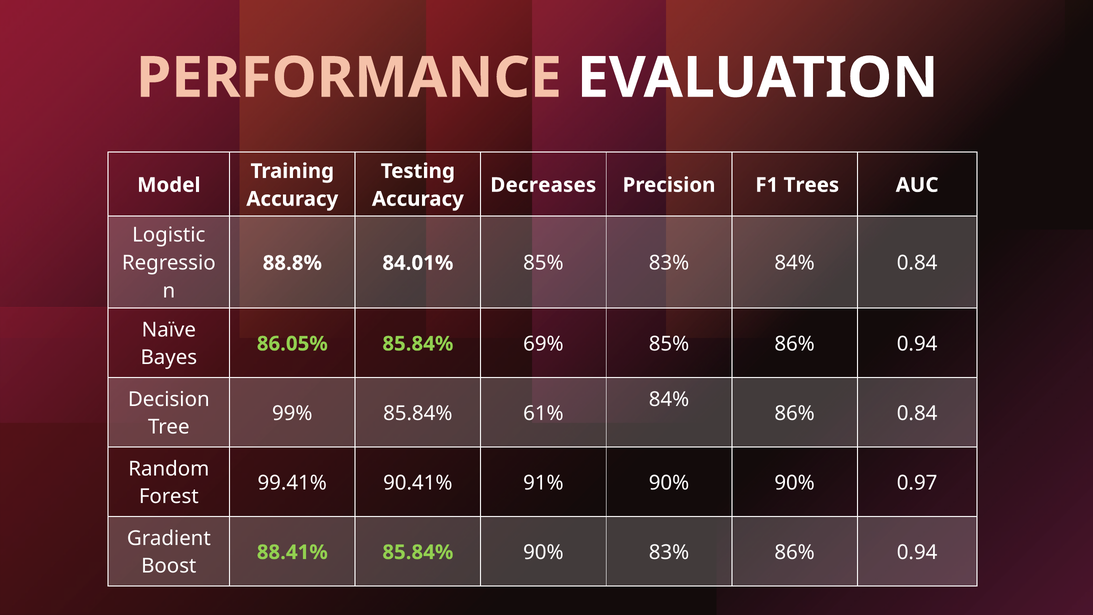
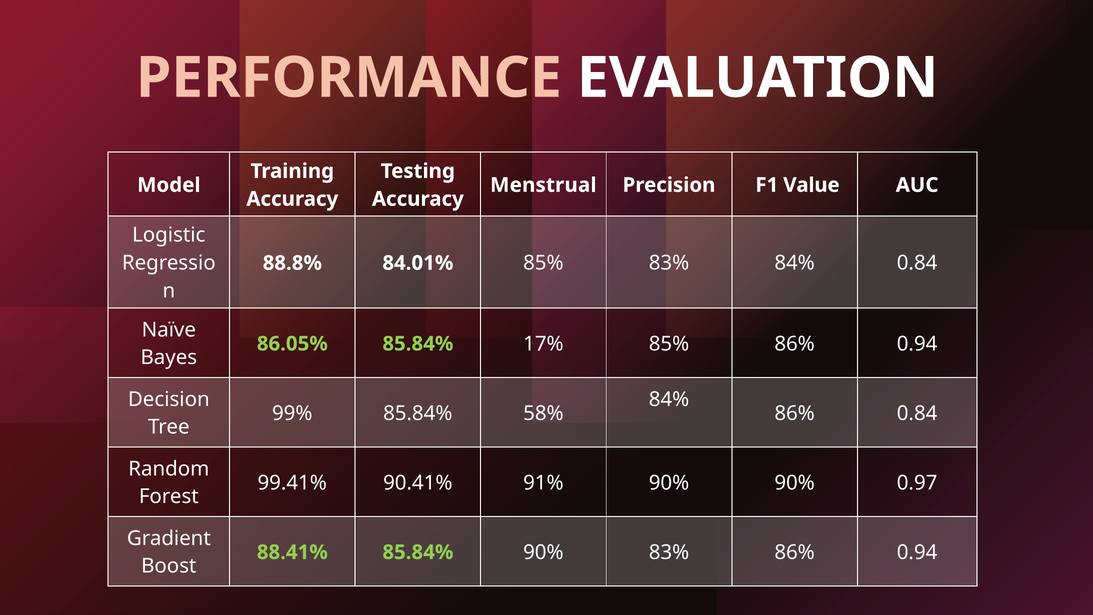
Decreases: Decreases -> Menstrual (543, 185)
Trees: Trees -> Value (811, 185)
69%: 69% -> 17% (543, 344)
61%: 61% -> 58% (543, 413)
